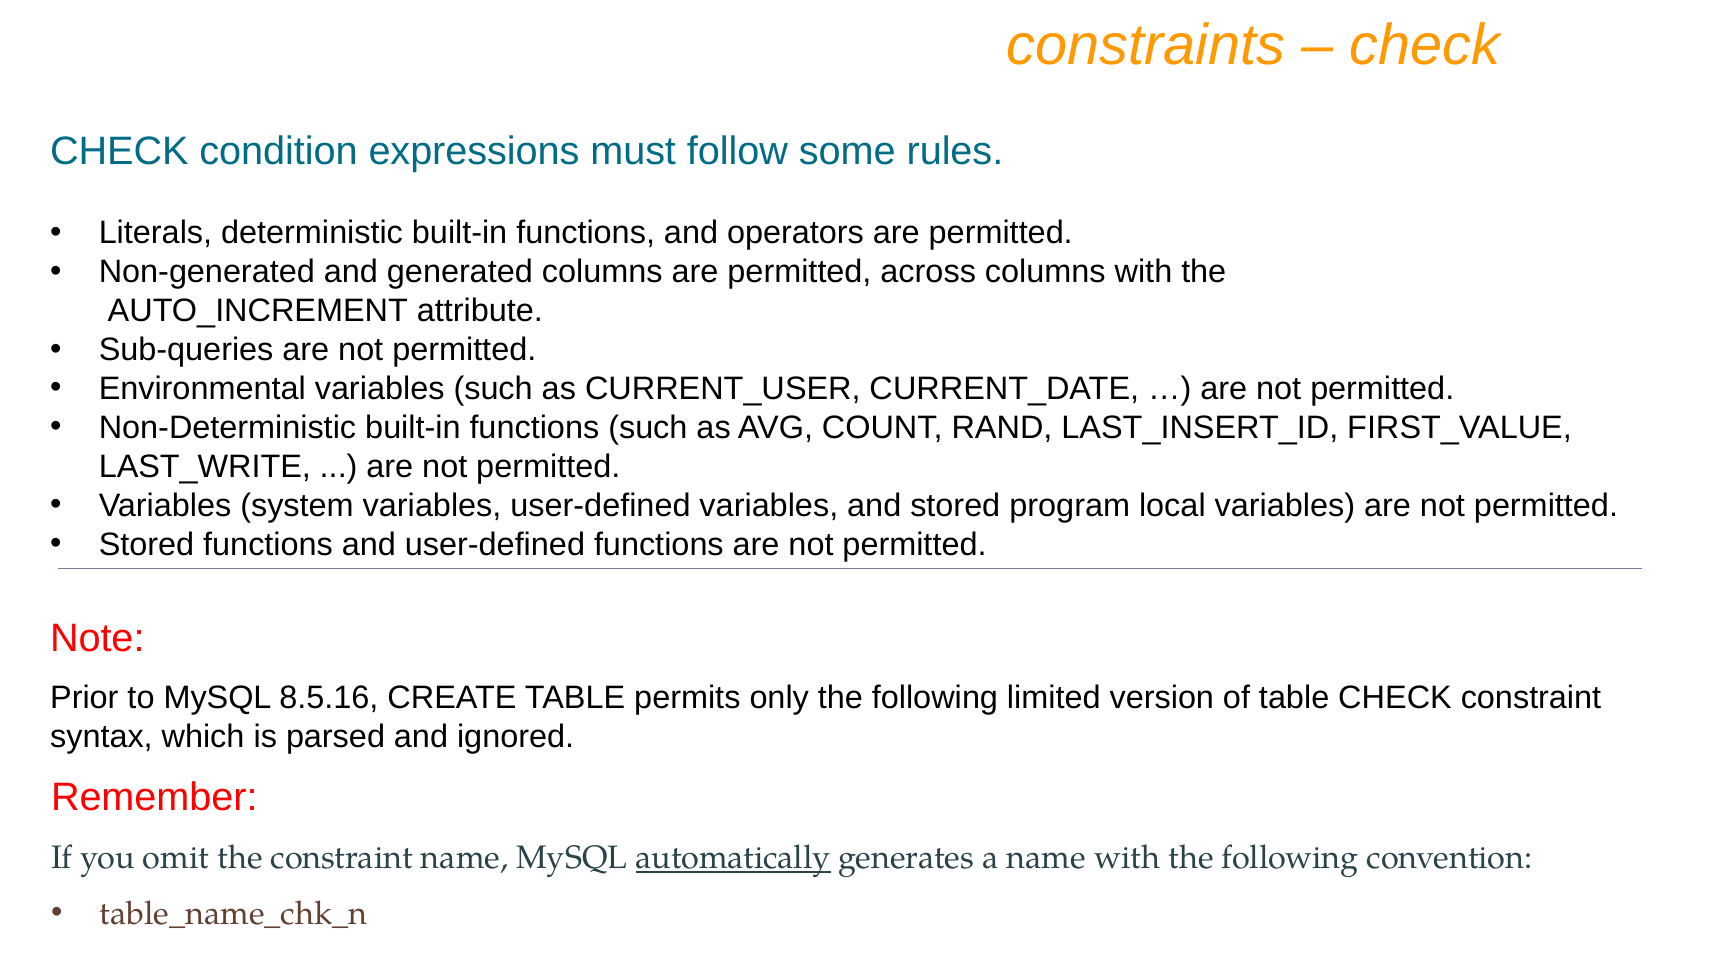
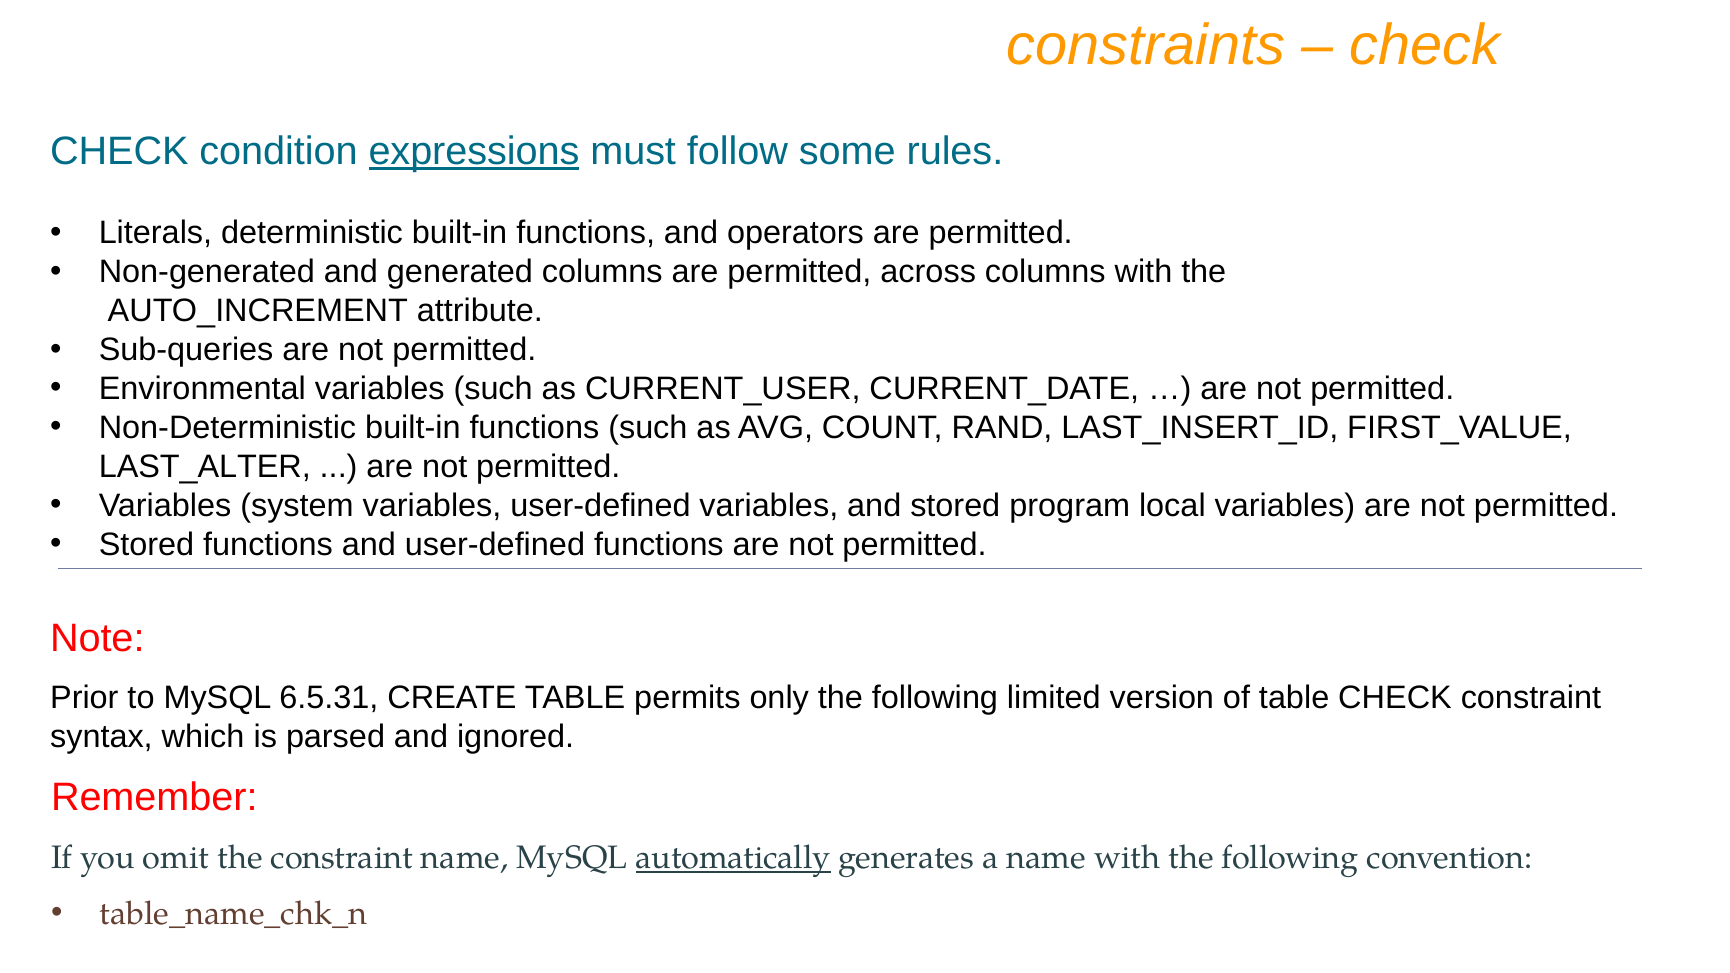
expressions underline: none -> present (474, 152)
LAST_WRITE: LAST_WRITE -> LAST_ALTER (205, 467)
8.5.16: 8.5.16 -> 6.5.31 (329, 698)
